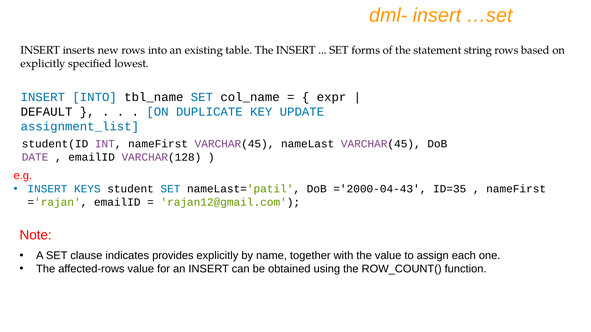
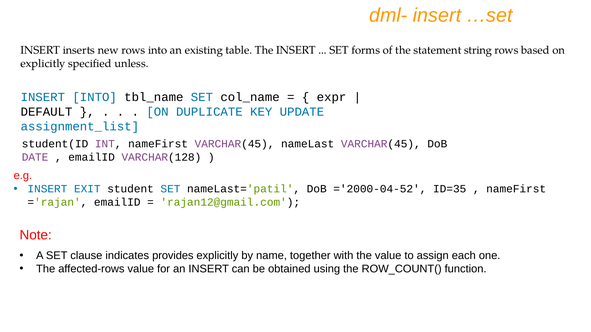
lowest: lowest -> unless (132, 63)
KEYS: KEYS -> EXIT (87, 189)
='2000-04-43: ='2000-04-43 -> ='2000-04-52 (380, 189)
